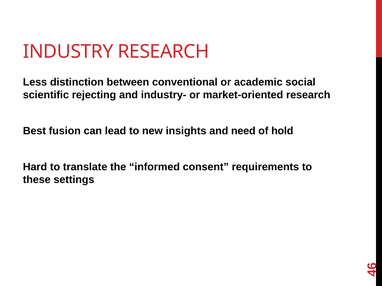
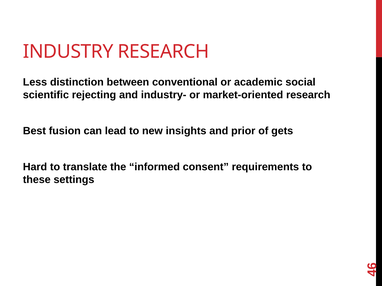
need: need -> prior (243, 131)
hold: hold -> gets (282, 131)
